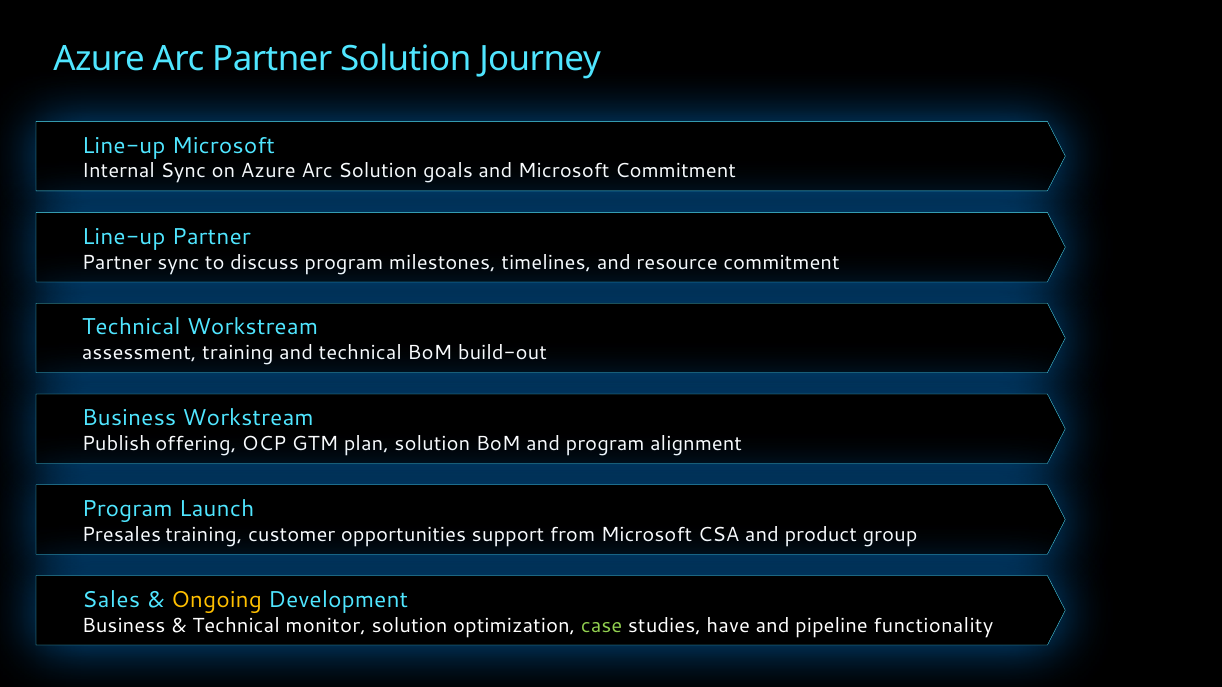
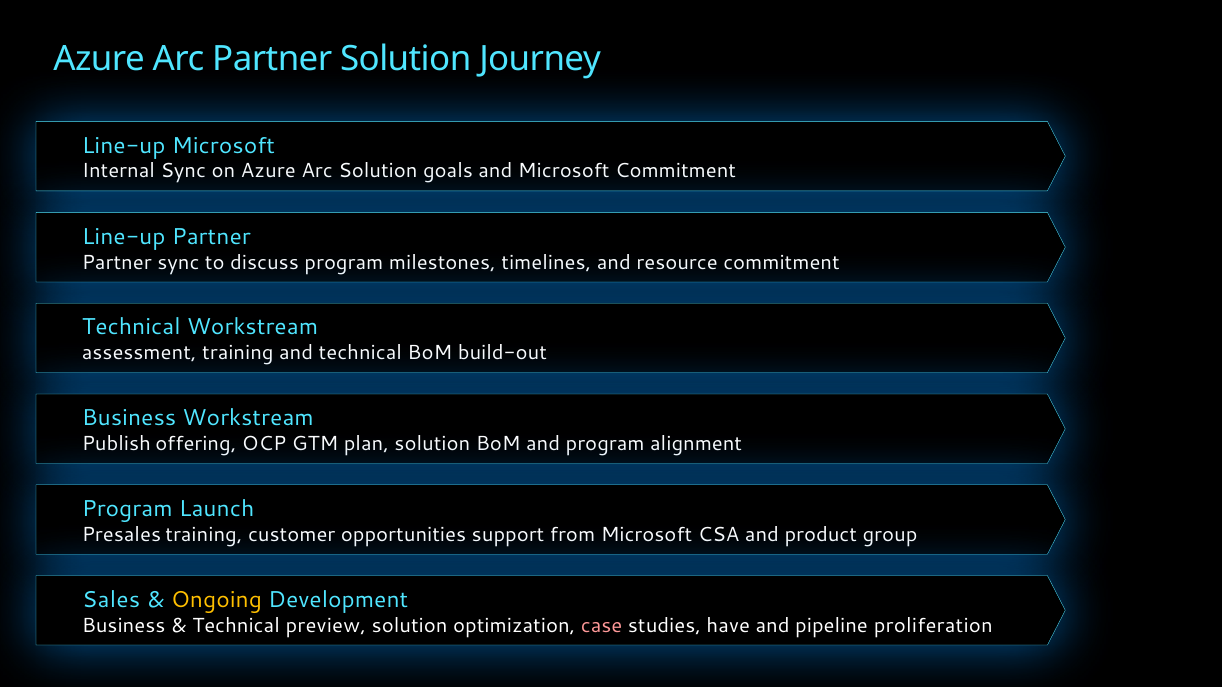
monitor: monitor -> preview (326, 626)
case colour: light green -> pink (602, 626)
functionality: functionality -> proliferation (933, 626)
